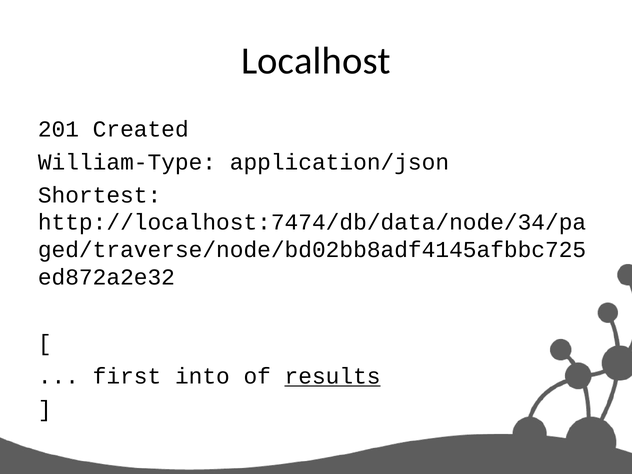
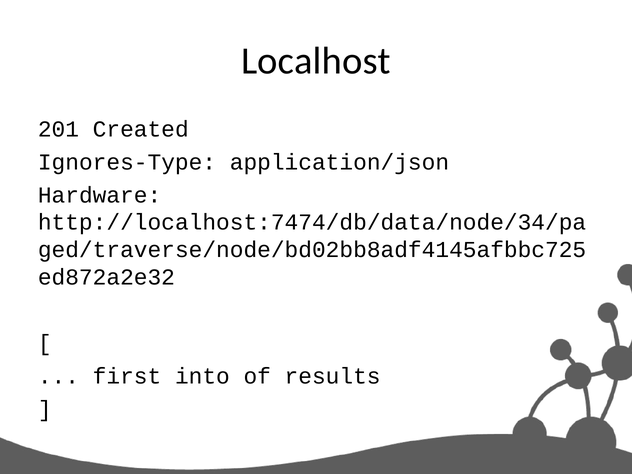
William-Type: William-Type -> Ignores-Type (127, 162)
Shortest: Shortest -> Hardware (100, 195)
results underline: present -> none (333, 376)
